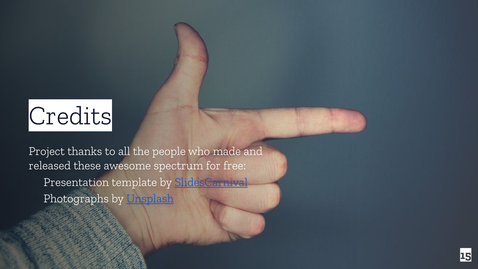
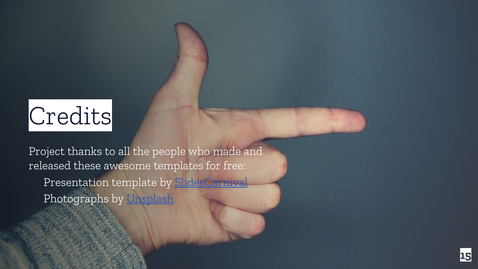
spectrum: spectrum -> templates (179, 166)
